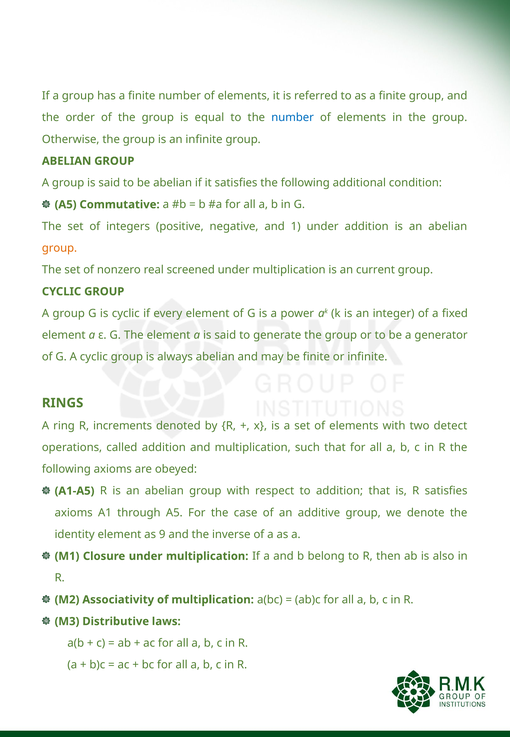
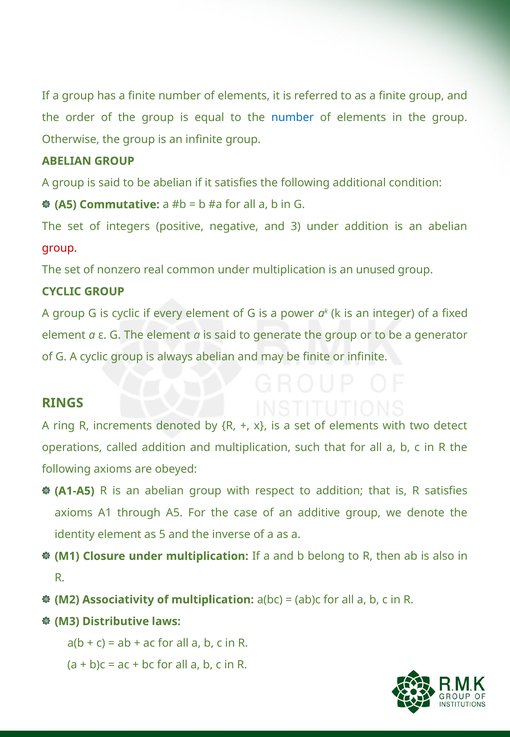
1: 1 -> 3 (296, 226)
group colour: orange -> red (59, 248)
screened: screened -> common (191, 270)
current: current -> unused (376, 270)
9: 9 -> 5 (162, 534)
